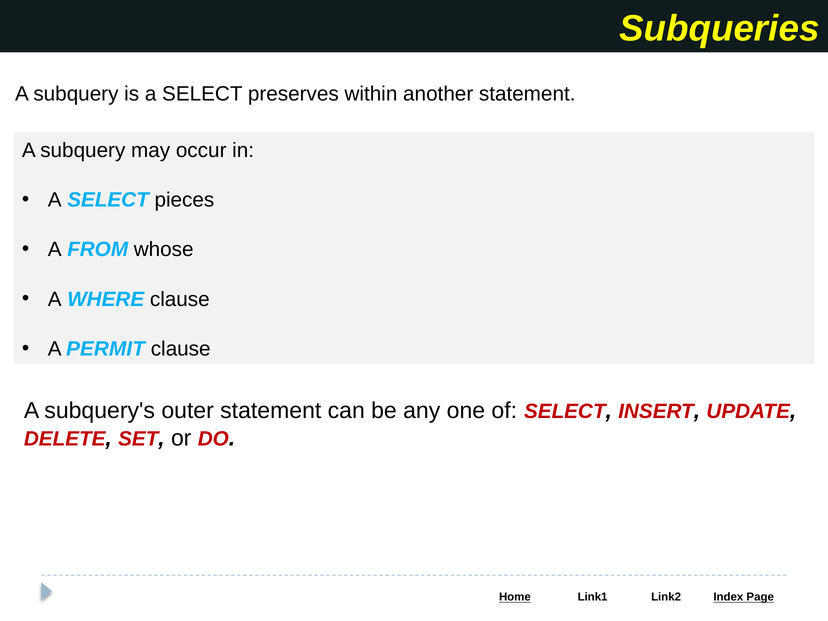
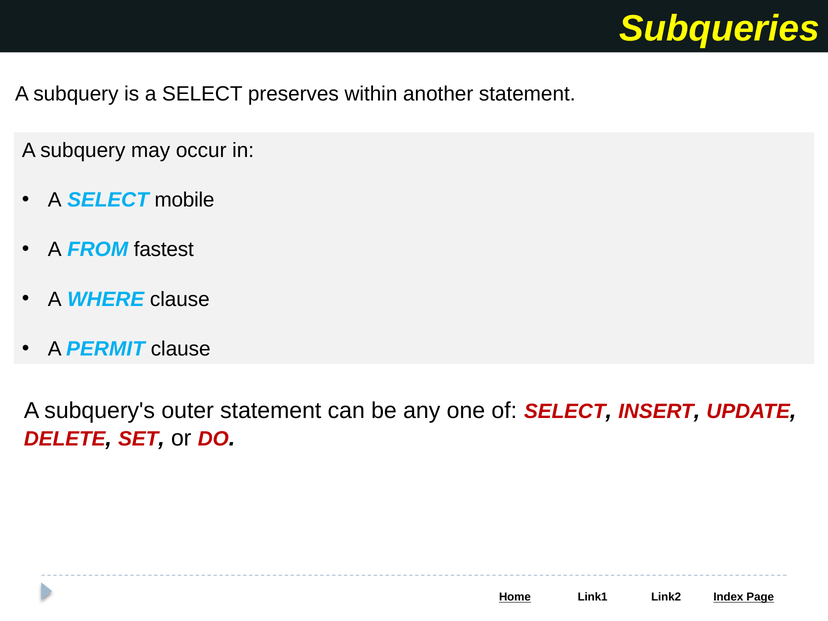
pieces: pieces -> mobile (184, 200)
whose: whose -> fastest (164, 250)
